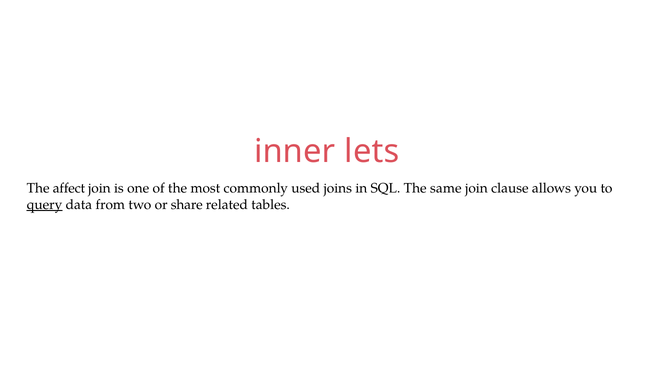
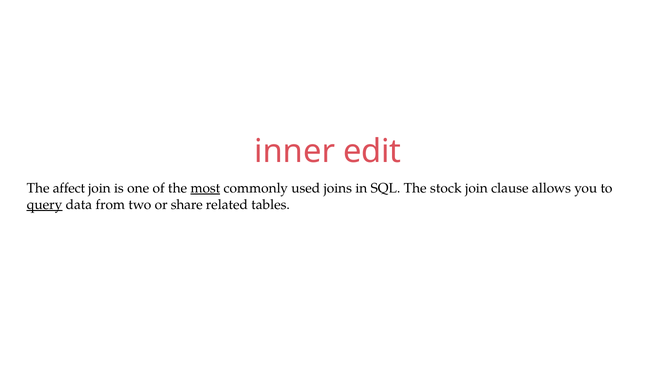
lets: lets -> edit (372, 151)
most underline: none -> present (205, 188)
same: same -> stock (446, 188)
